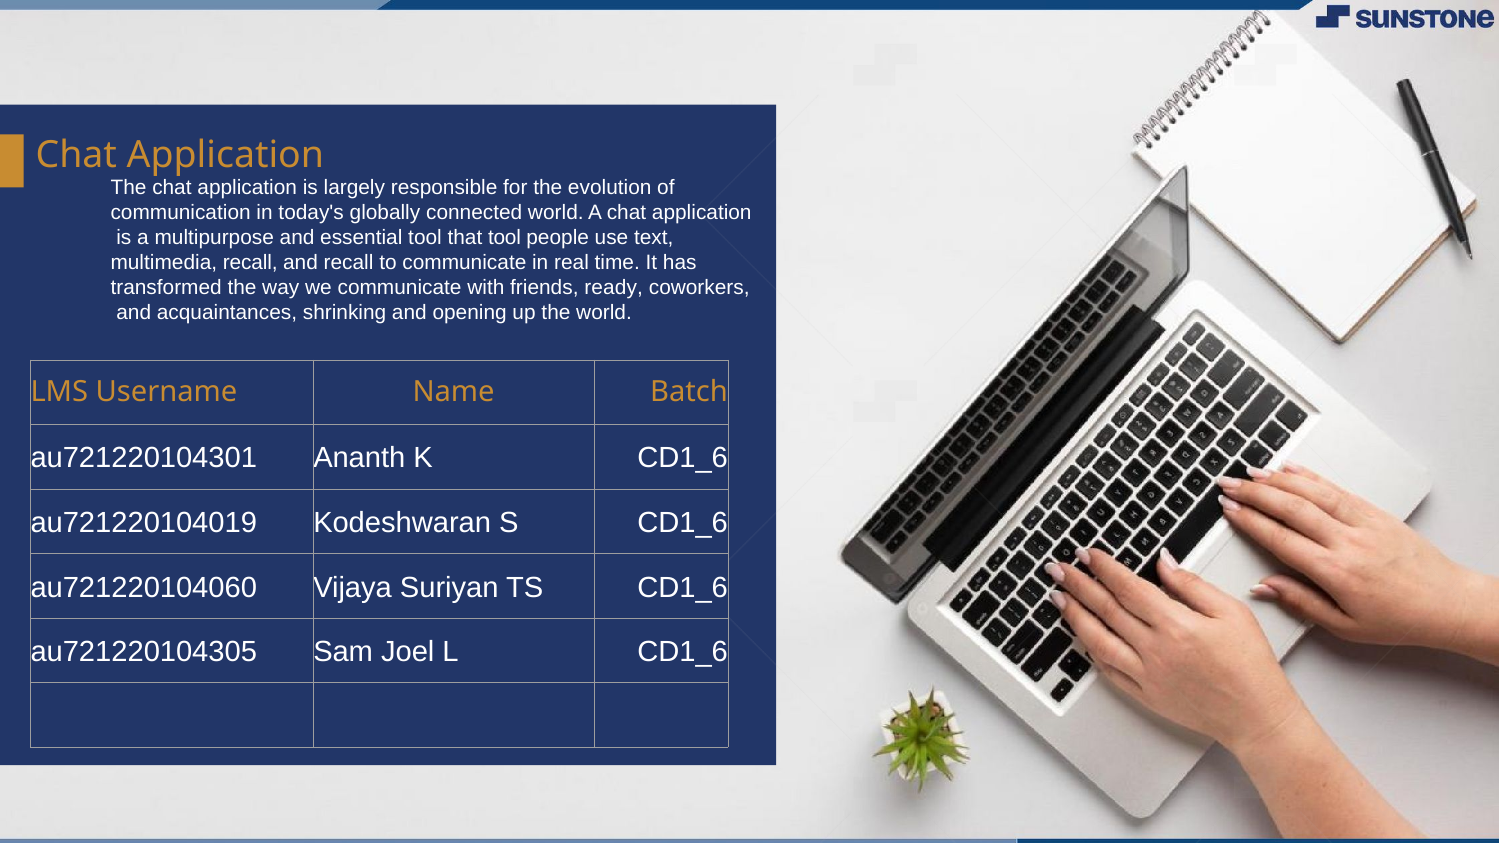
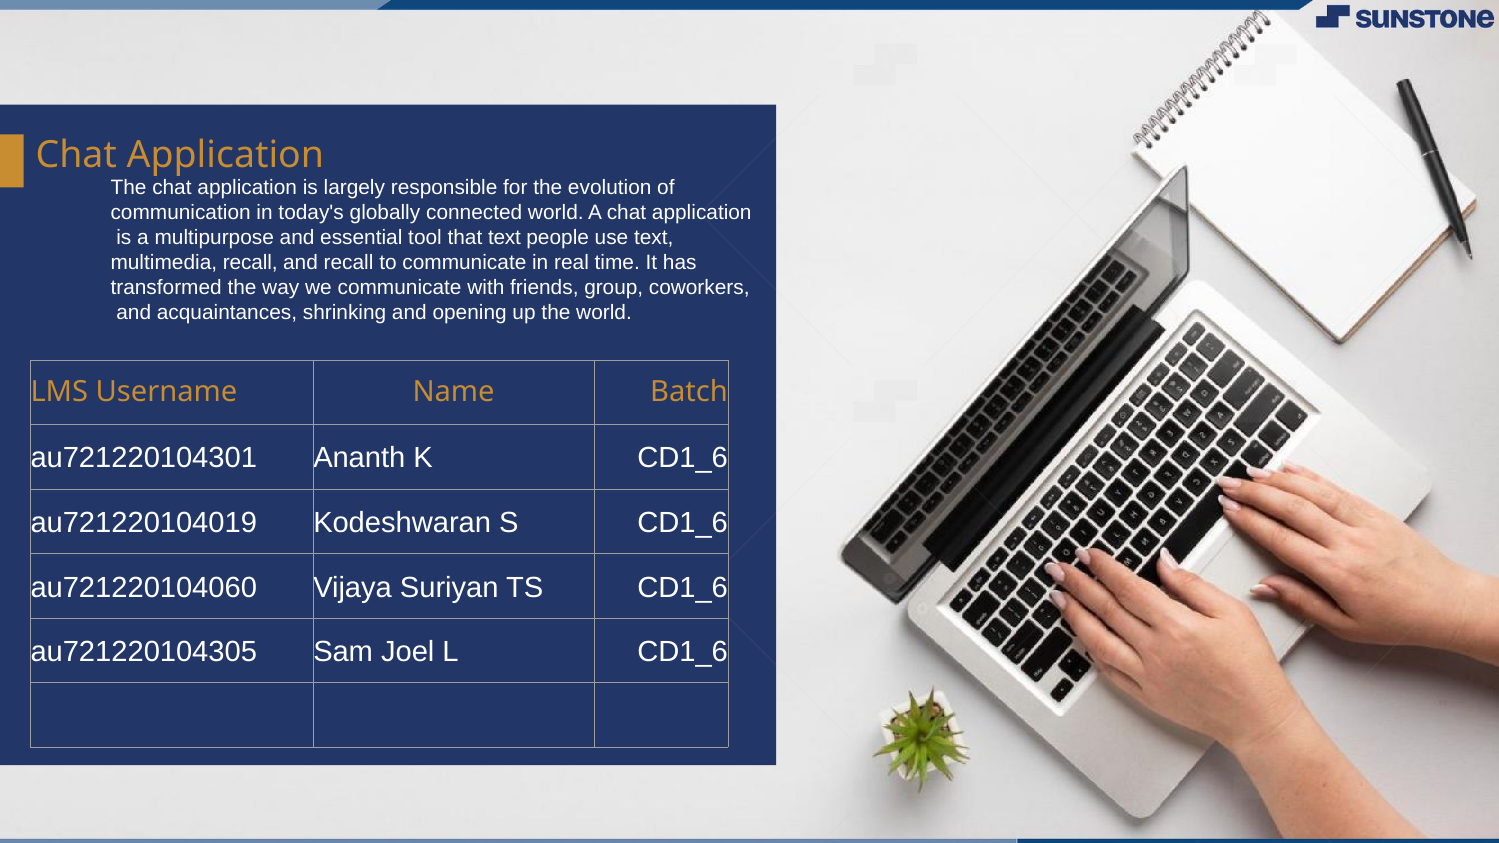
that tool: tool -> text (504, 237)
ready: ready -> group (614, 287)
